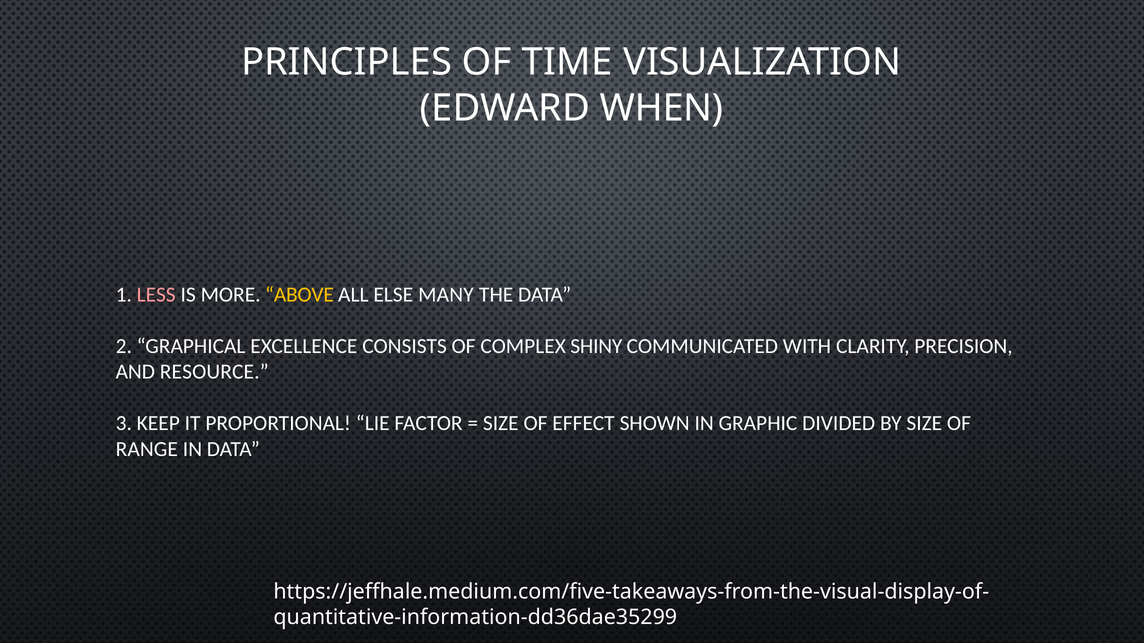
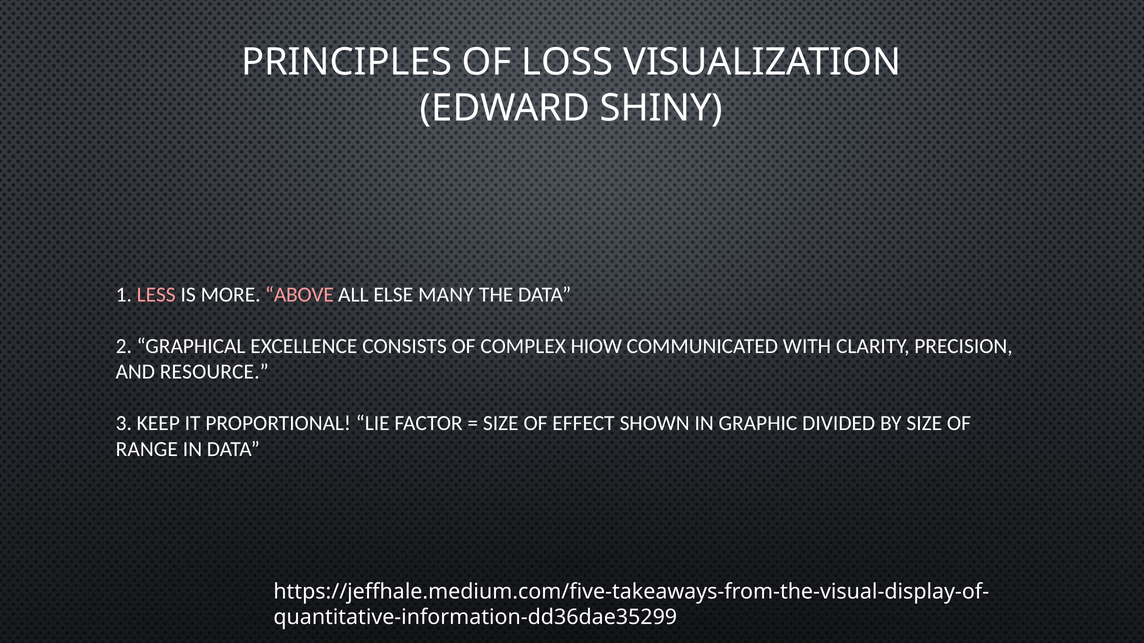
TIME: TIME -> LOSS (567, 62)
WHEN: WHEN -> SHINY (661, 108)
ABOVE colour: yellow -> pink (300, 295)
SHINY: SHINY -> HIOW (596, 346)
